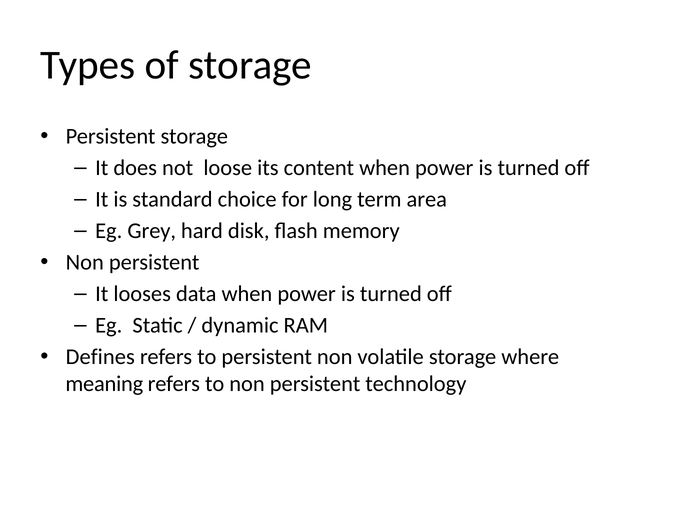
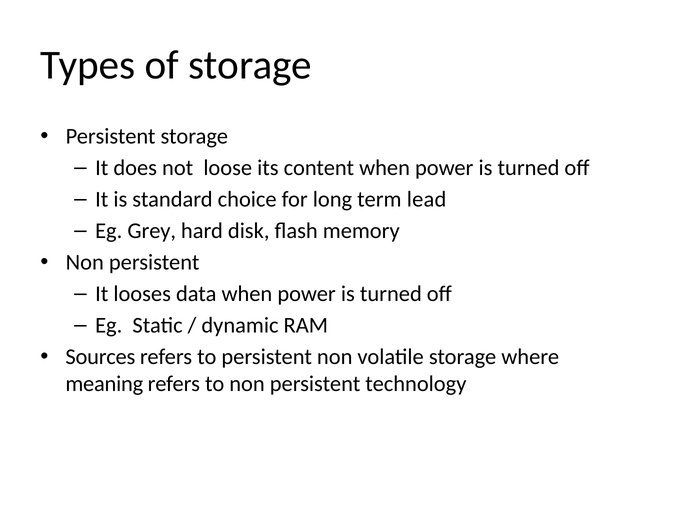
area: area -> lead (427, 199)
Defines: Defines -> Sources (100, 356)
